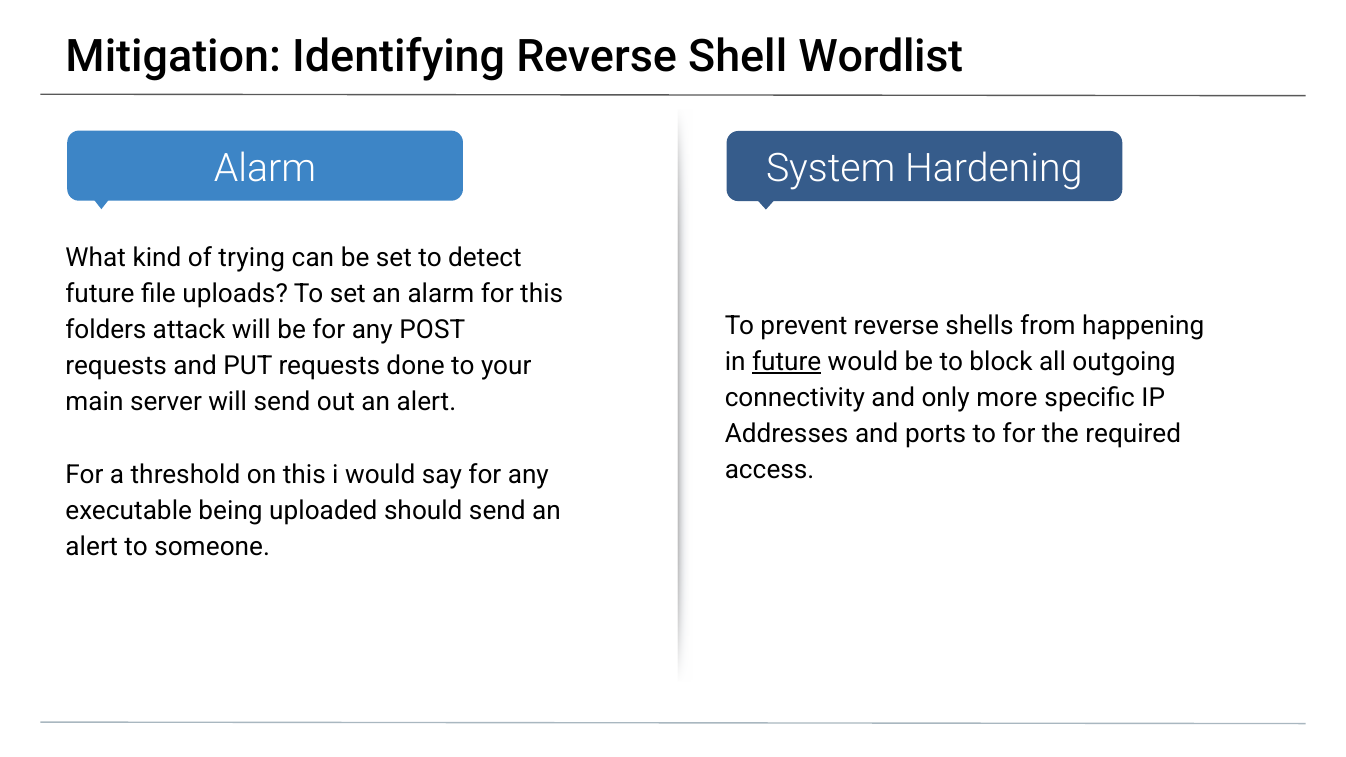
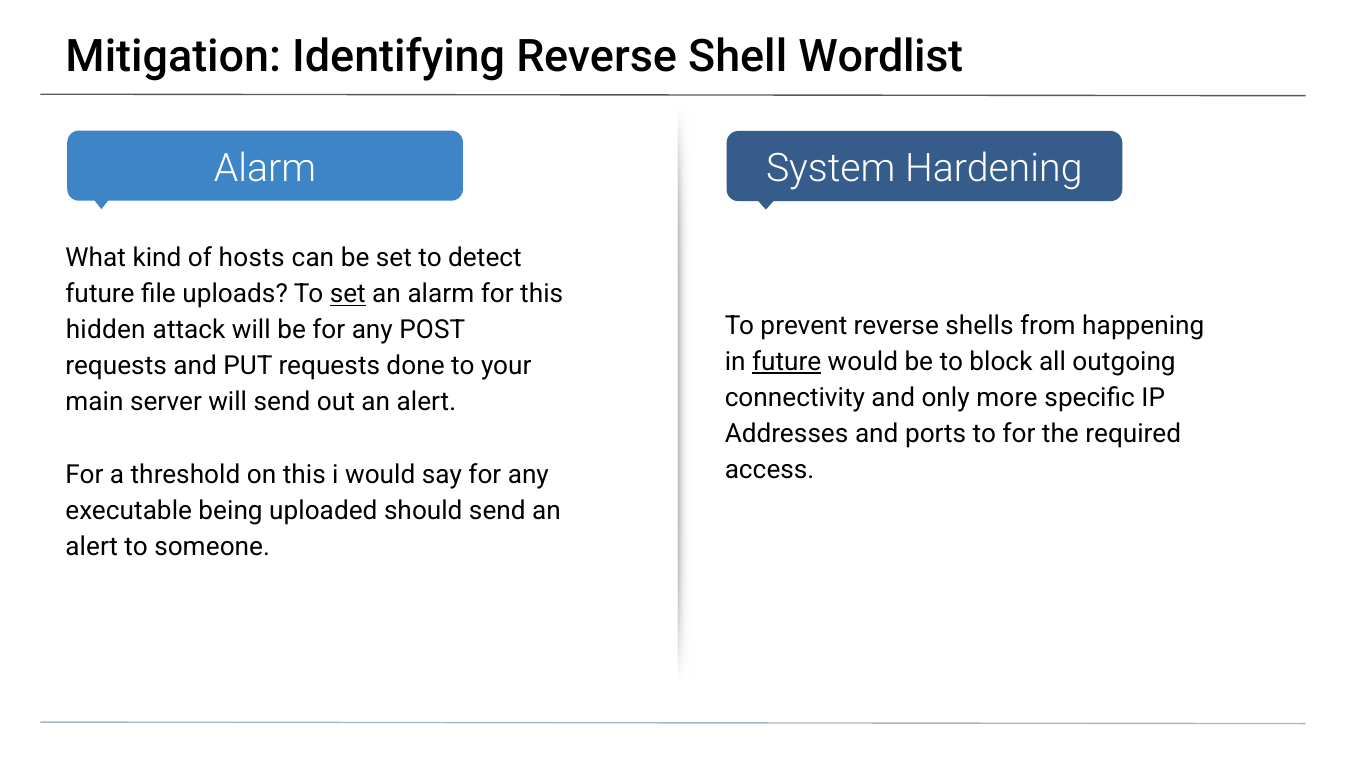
trying: trying -> hosts (252, 258)
set underline: none -> present (348, 294)
folders: folders -> hidden (106, 330)
